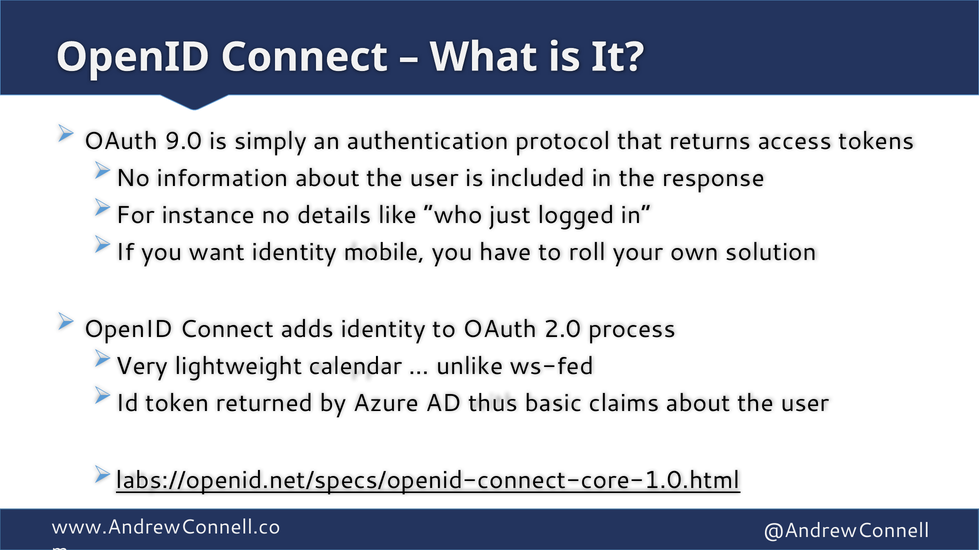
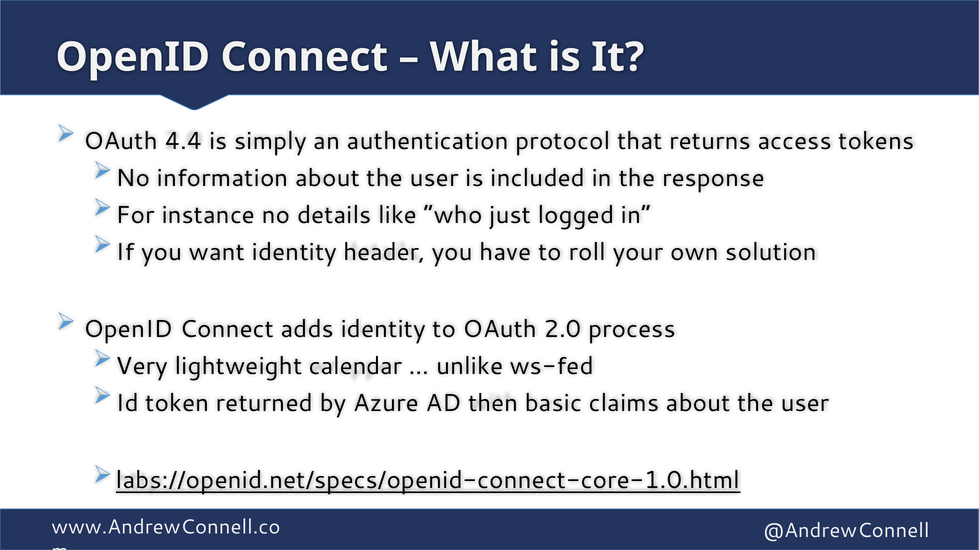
9.0: 9.0 -> 4.4 (184, 141)
mobile: mobile -> header (384, 252)
thus: thus -> then (493, 404)
